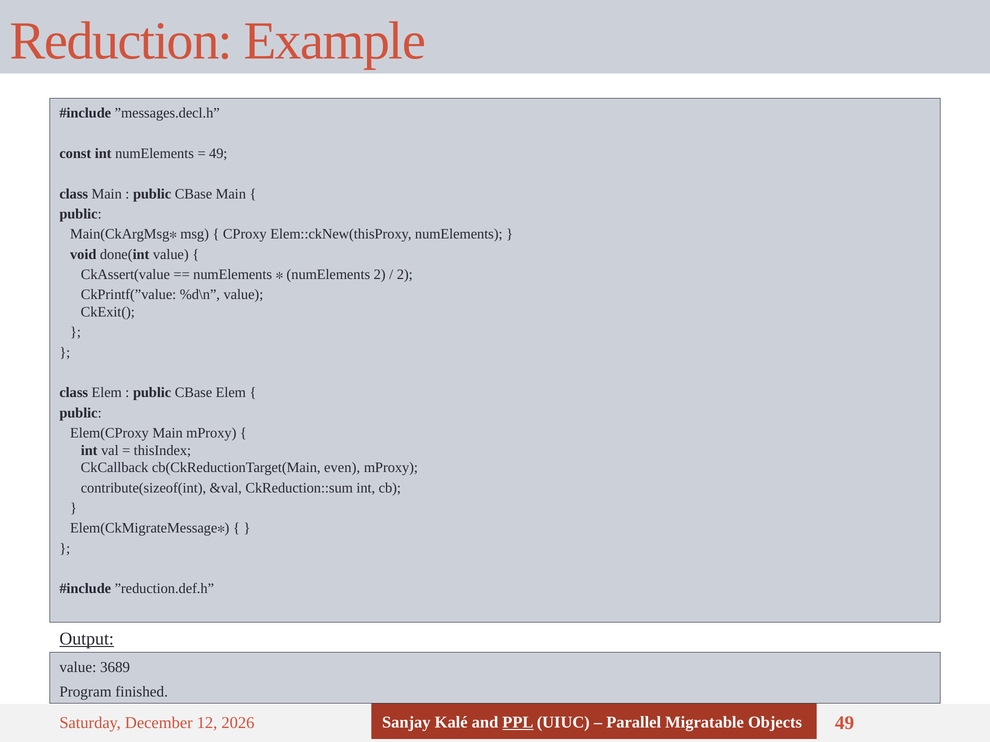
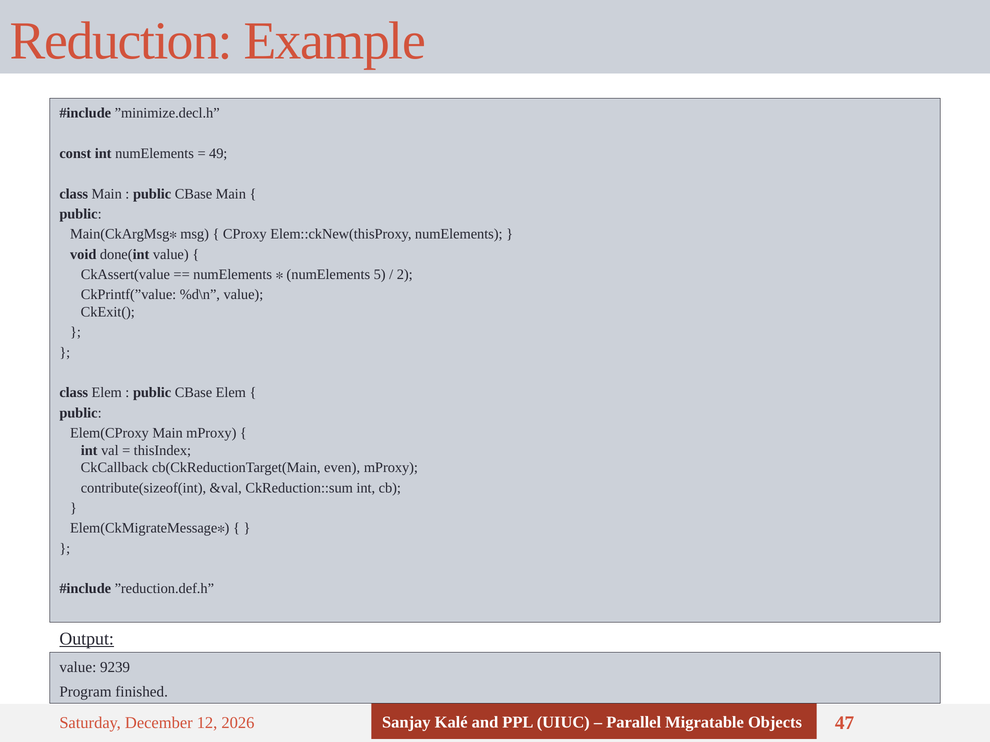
”messages.decl.h: ”messages.decl.h -> ”minimize.decl.h (167, 113)
numElements 2: 2 -> 5 (380, 275)
3689: 3689 -> 9239 (115, 668)
PPL underline: present -> none (518, 723)
49: 49 -> 47 (845, 724)
